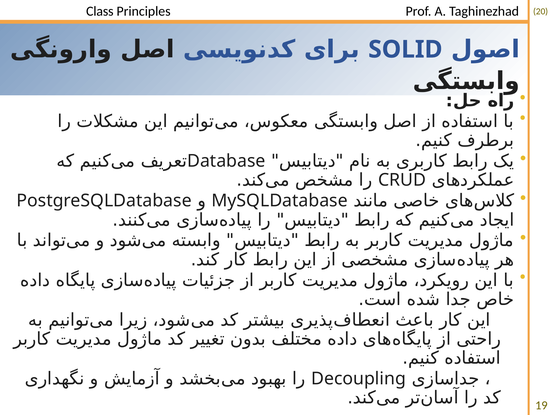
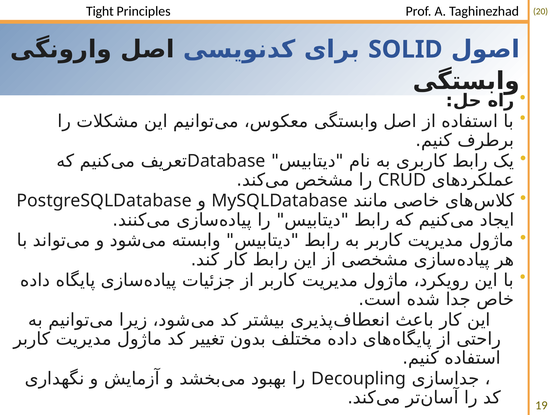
Class: Class -> Tight (100, 11)
